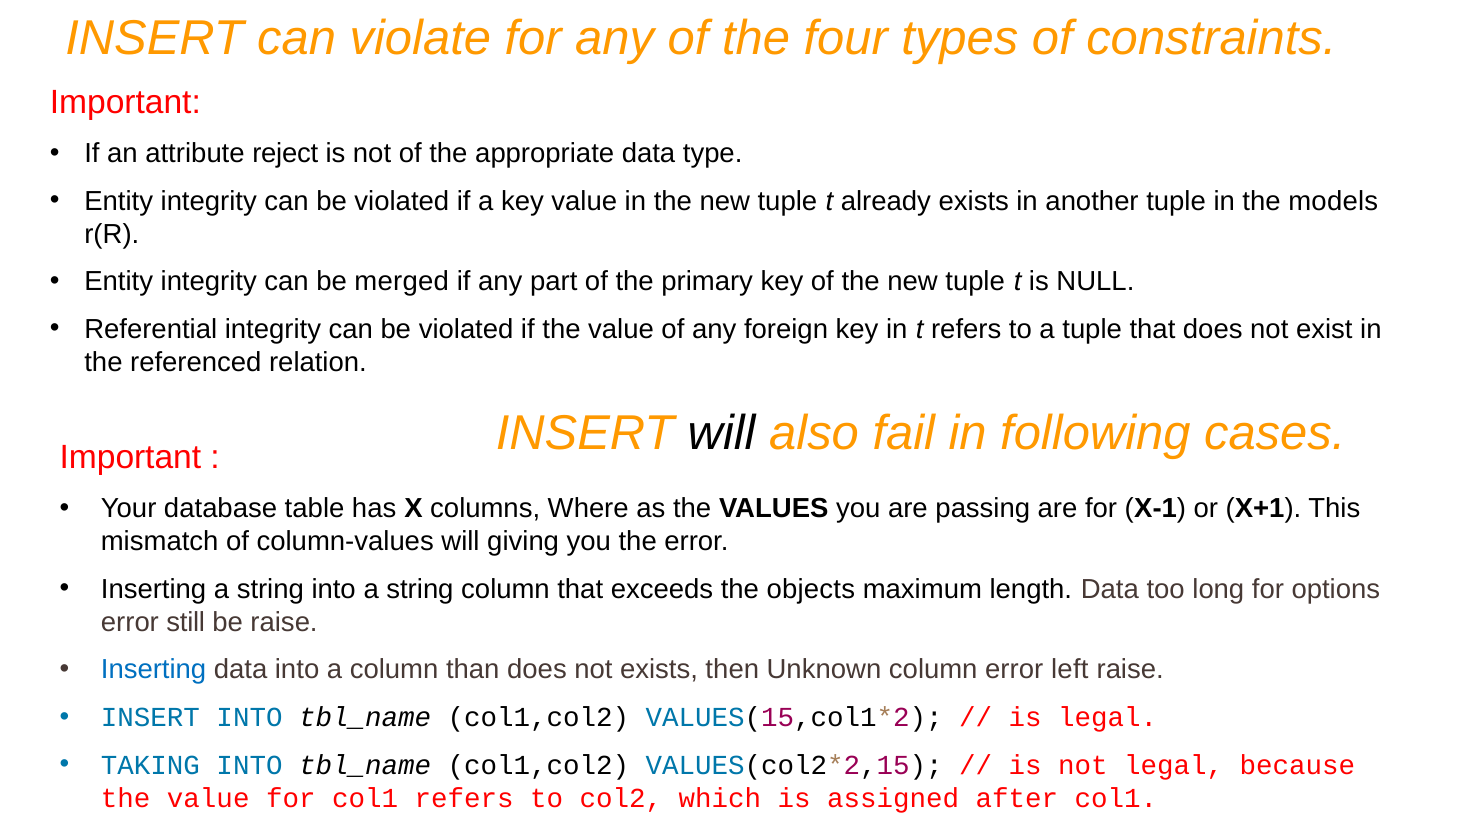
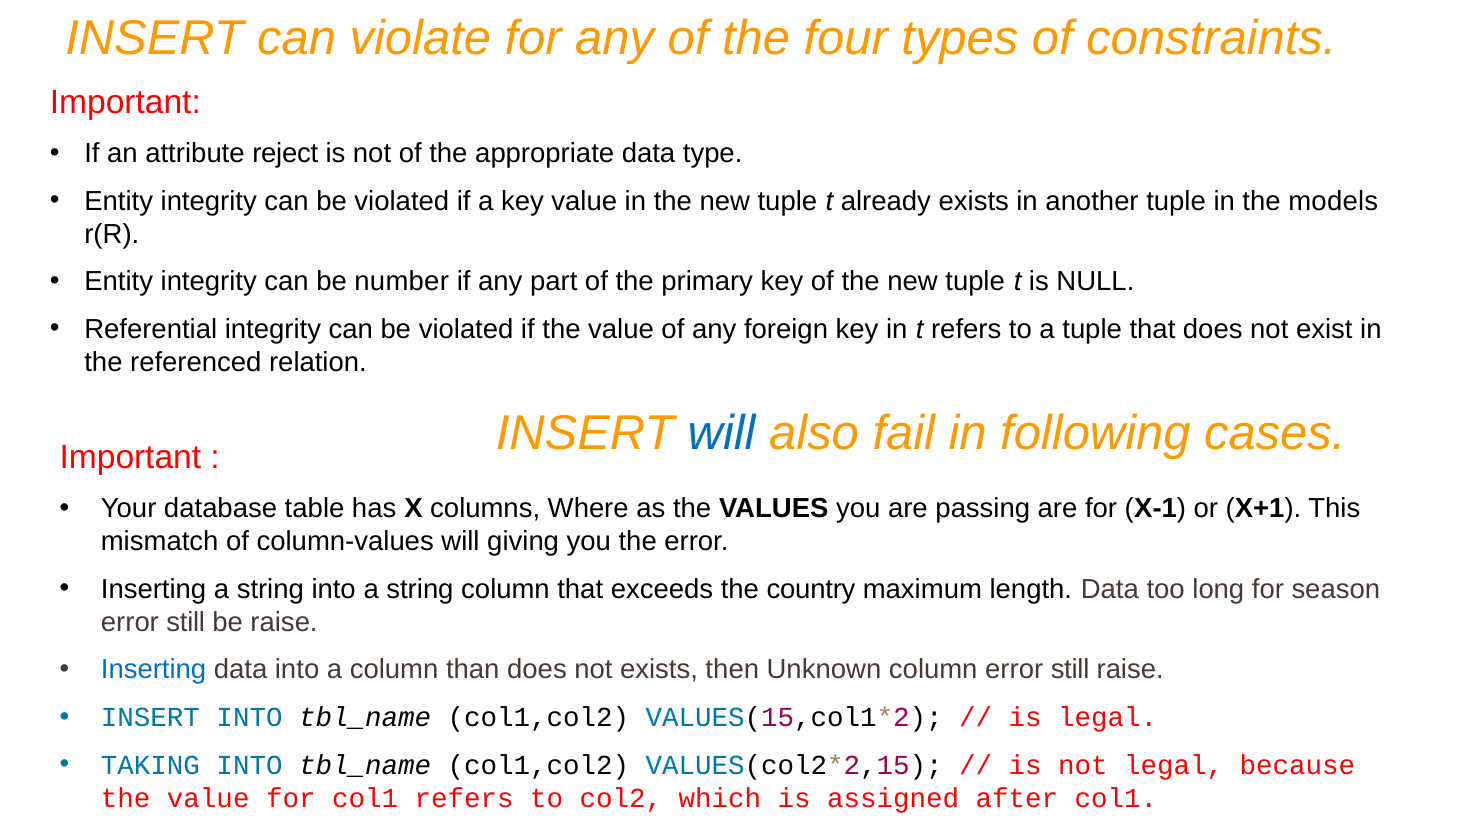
merged: merged -> number (402, 282)
will colour: black -> blue (722, 433)
objects: objects -> country (811, 589)
options: options -> season (1336, 589)
column error left: left -> still (1070, 670)
